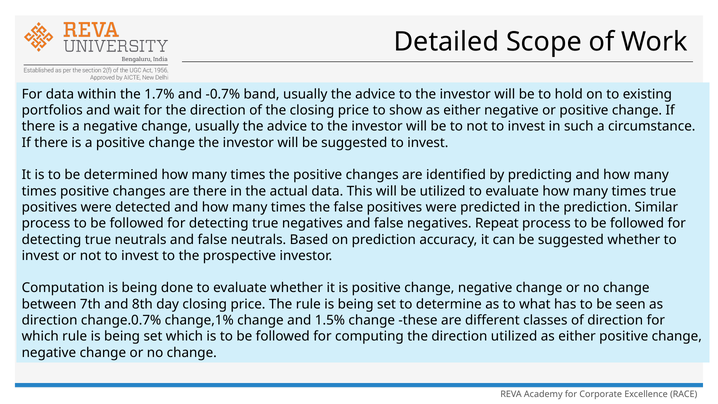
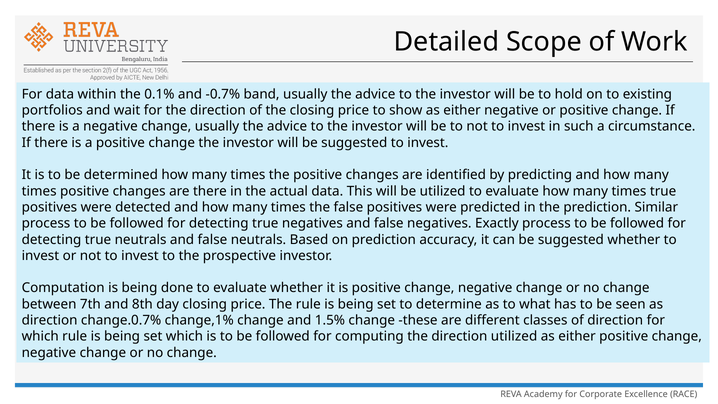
1.7%: 1.7% -> 0.1% (159, 94)
Repeat: Repeat -> Exactly (497, 223)
